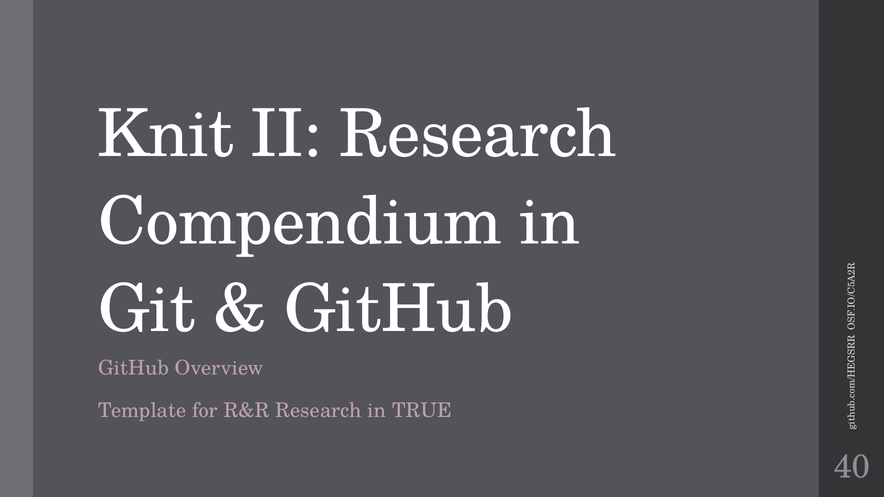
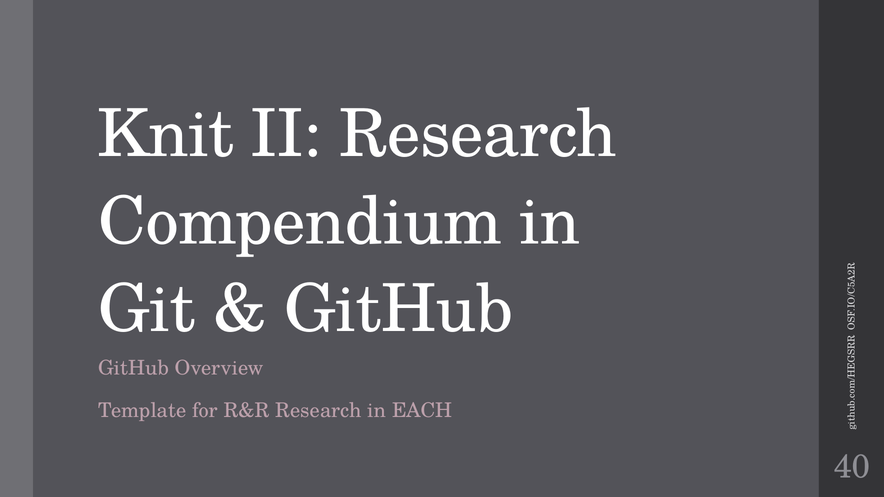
TRUE: TRUE -> EACH (422, 411)
